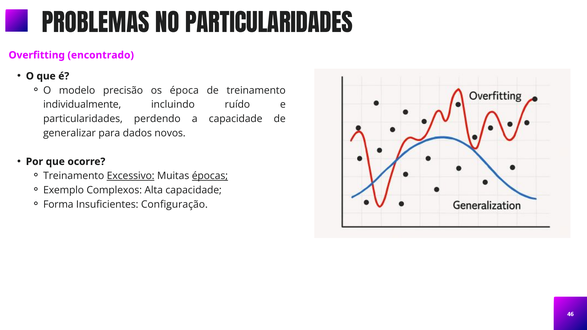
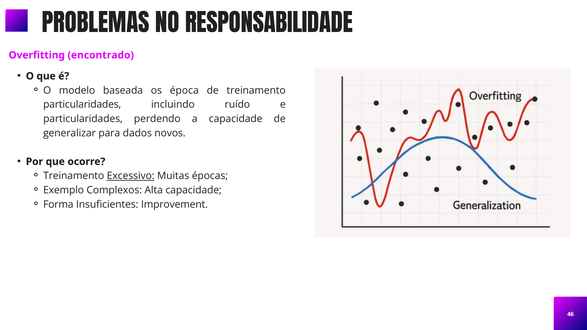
NO PARTICULARIDADES: PARTICULARIDADES -> RESPONSABILIDADE (269, 24)
precisão: precisão -> baseada (123, 90)
individualmente: individualmente -> particularidades (82, 105)
épocas underline: present -> none (210, 176)
Configuração: Configuração -> Improvement (174, 204)
